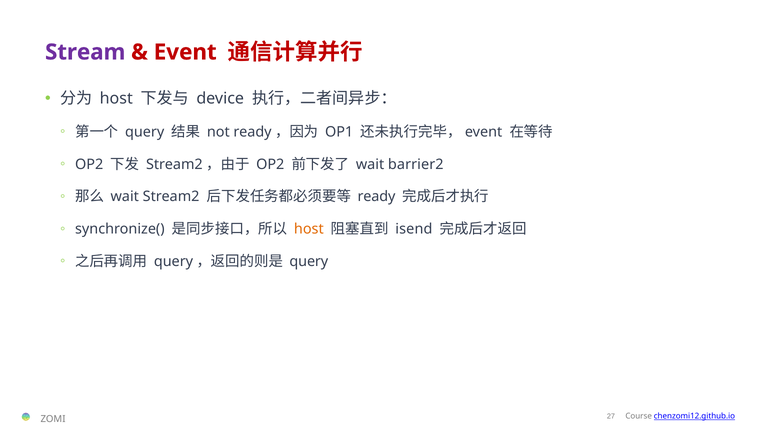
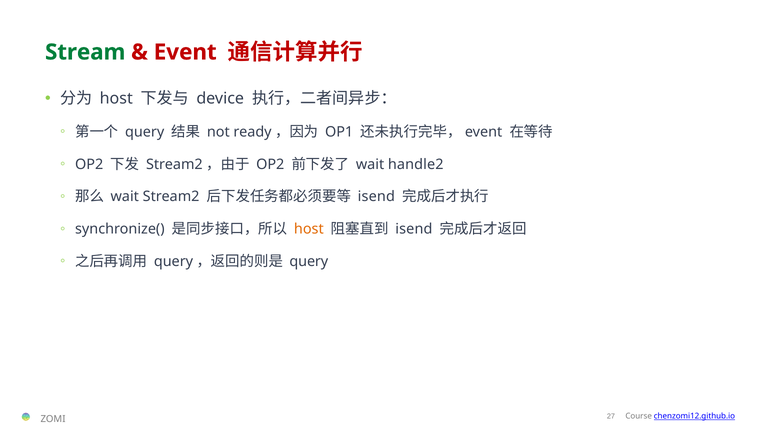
Stream colour: purple -> green (85, 52)
barrier2: barrier2 -> handle2 (416, 164)
ready: ready -> isend (376, 197)
